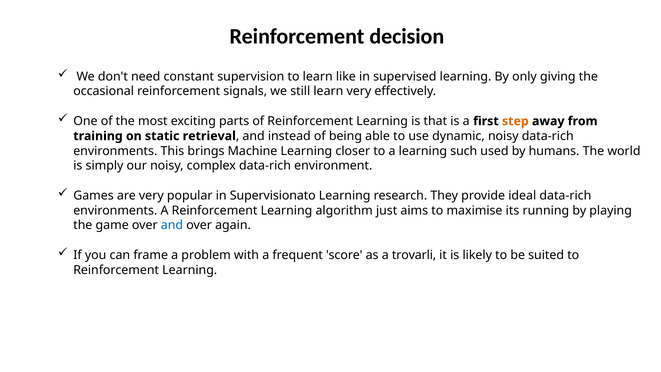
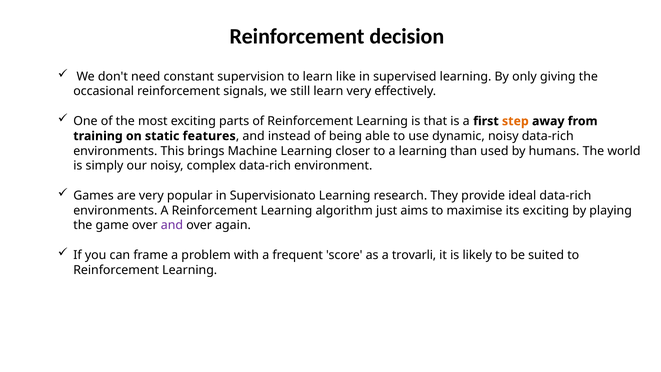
retrieval: retrieval -> features (209, 136)
such: such -> than (464, 151)
its running: running -> exciting (546, 210)
and colour: blue -> purple (172, 225)
